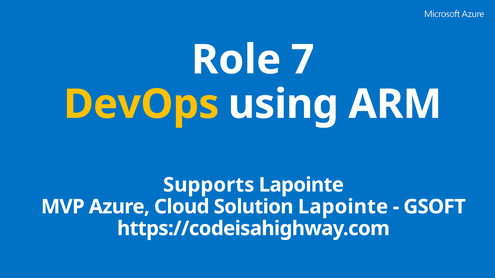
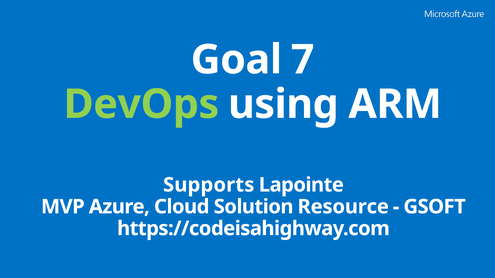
Role: Role -> Goal (236, 60)
DevOps colour: yellow -> light green (141, 104)
Solution Lapointe: Lapointe -> Resource (343, 207)
